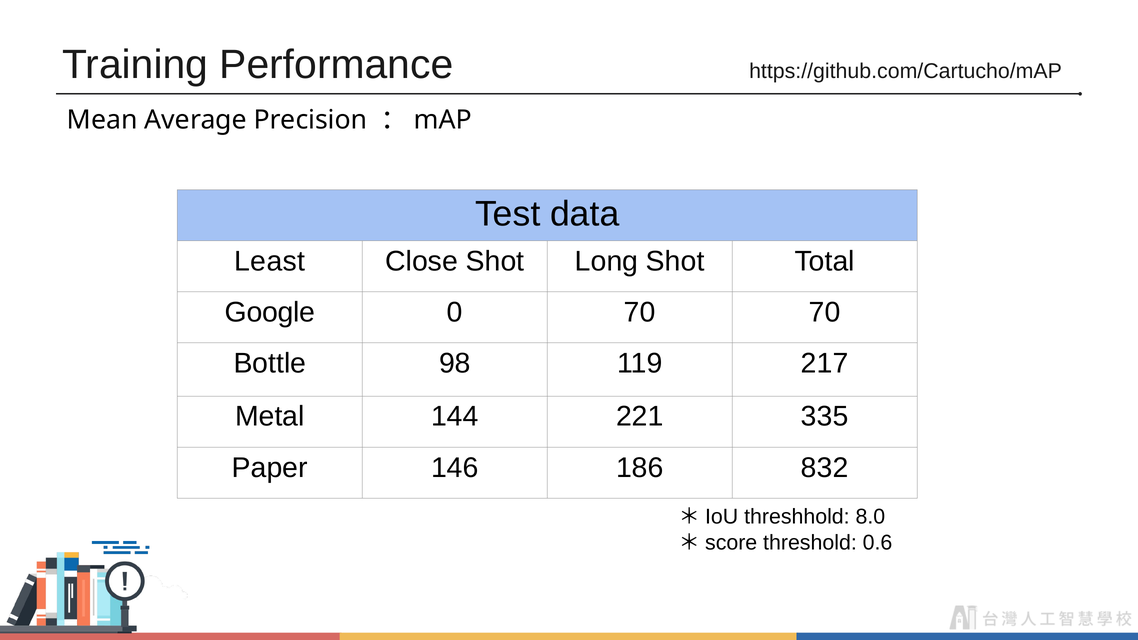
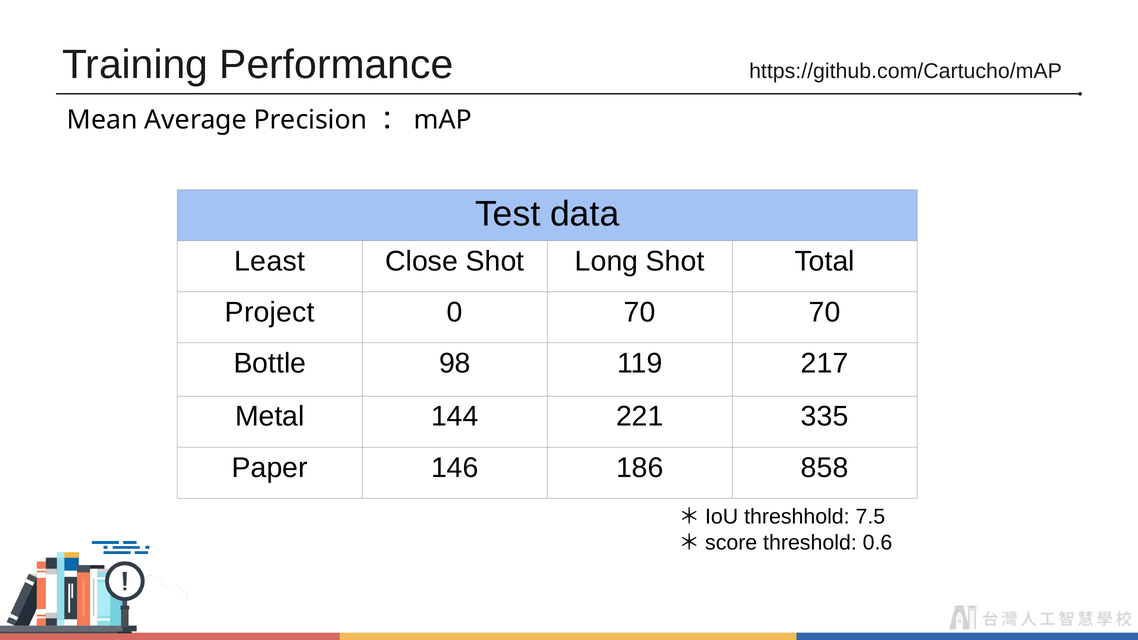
Google: Google -> Project (270, 312)
832: 832 -> 858 (825, 468)
8.0: 8.0 -> 7.5 (870, 517)
